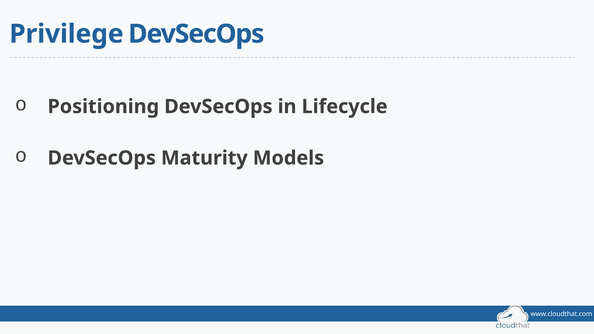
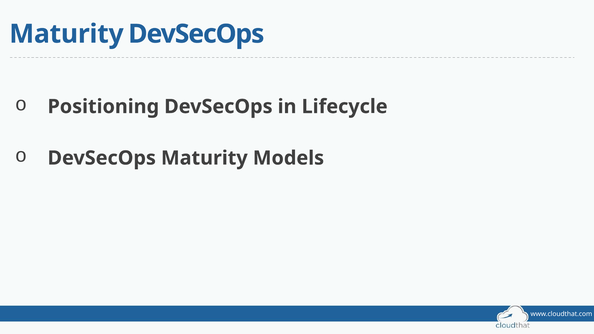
Privilege: Privilege -> Maturity (66, 34)
